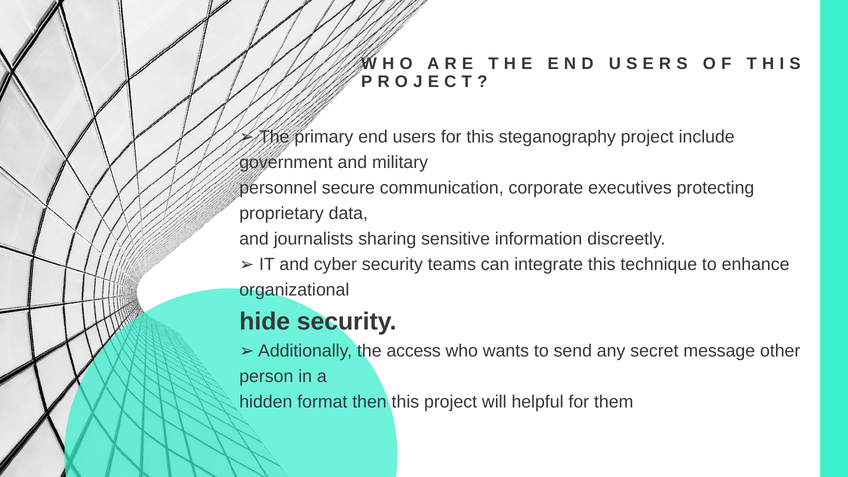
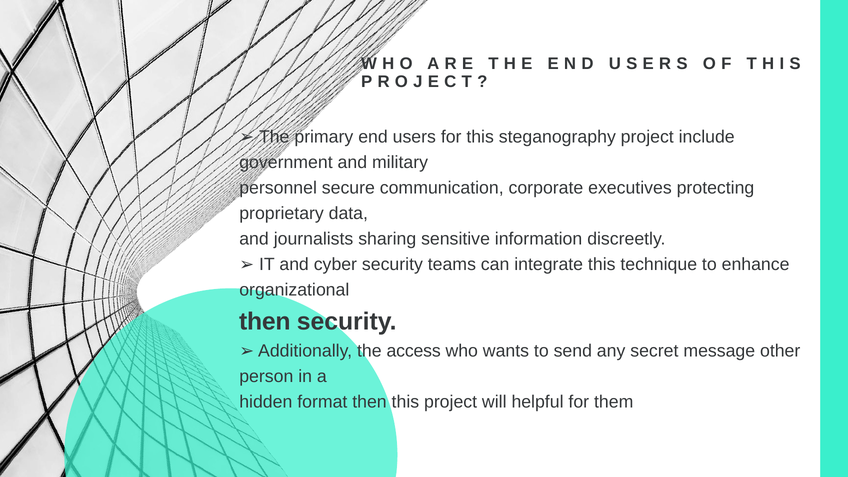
hide: hide -> then (265, 322)
